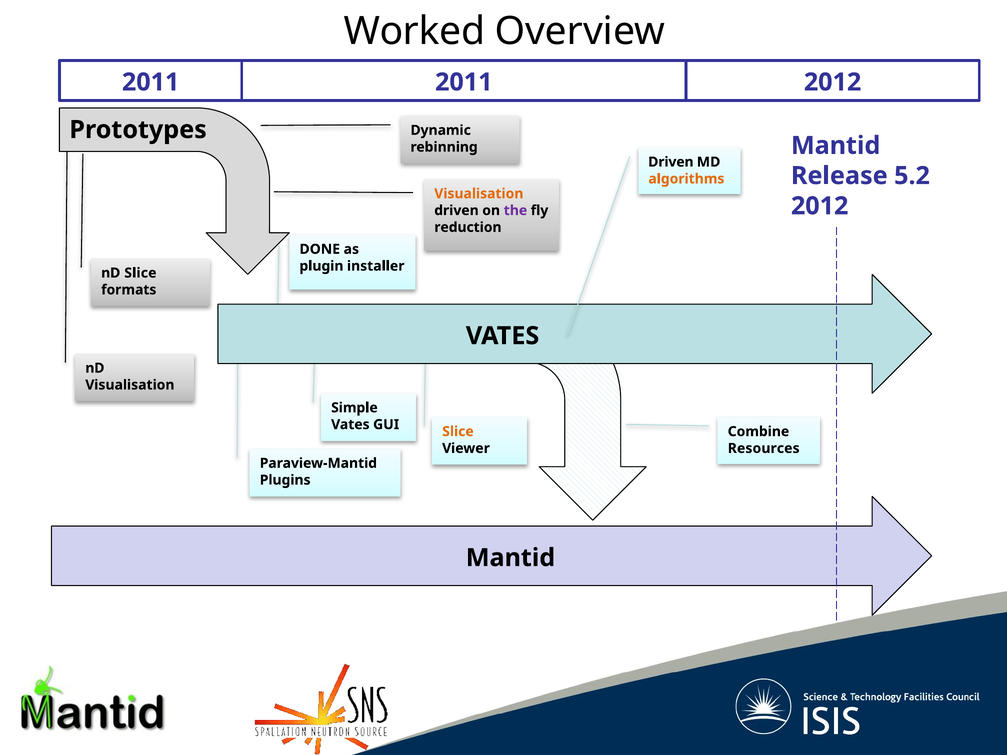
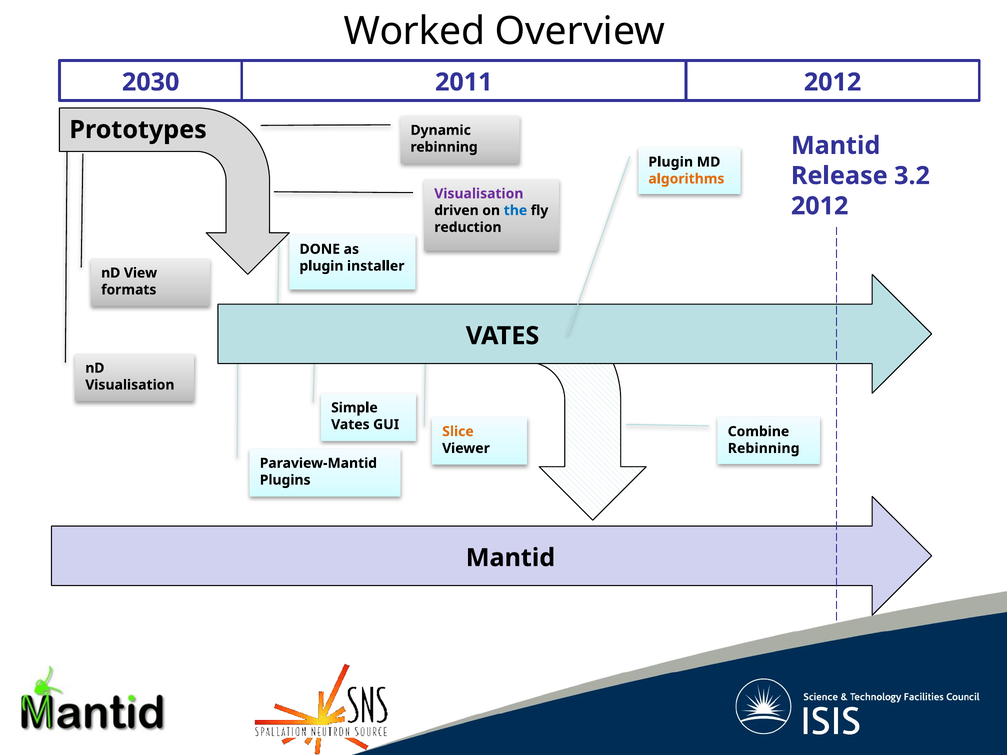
2011: 2011 -> 2030 (151, 82)
Driven: Driven -> Plugin (671, 162)
5.2: 5.2 -> 3.2 (912, 176)
Visualisation colour: orange -> purple (479, 194)
the colour: purple -> blue (515, 211)
nD Slice: Slice -> View (141, 273)
Resources: Resources -> Rebinning (764, 448)
